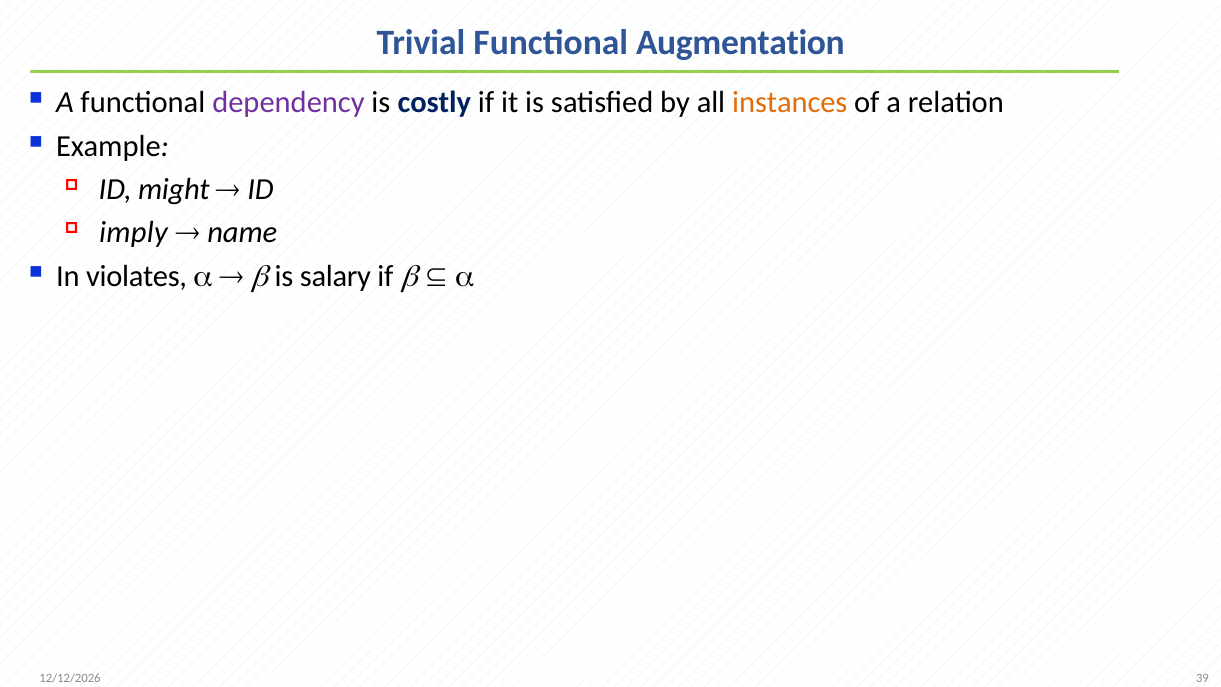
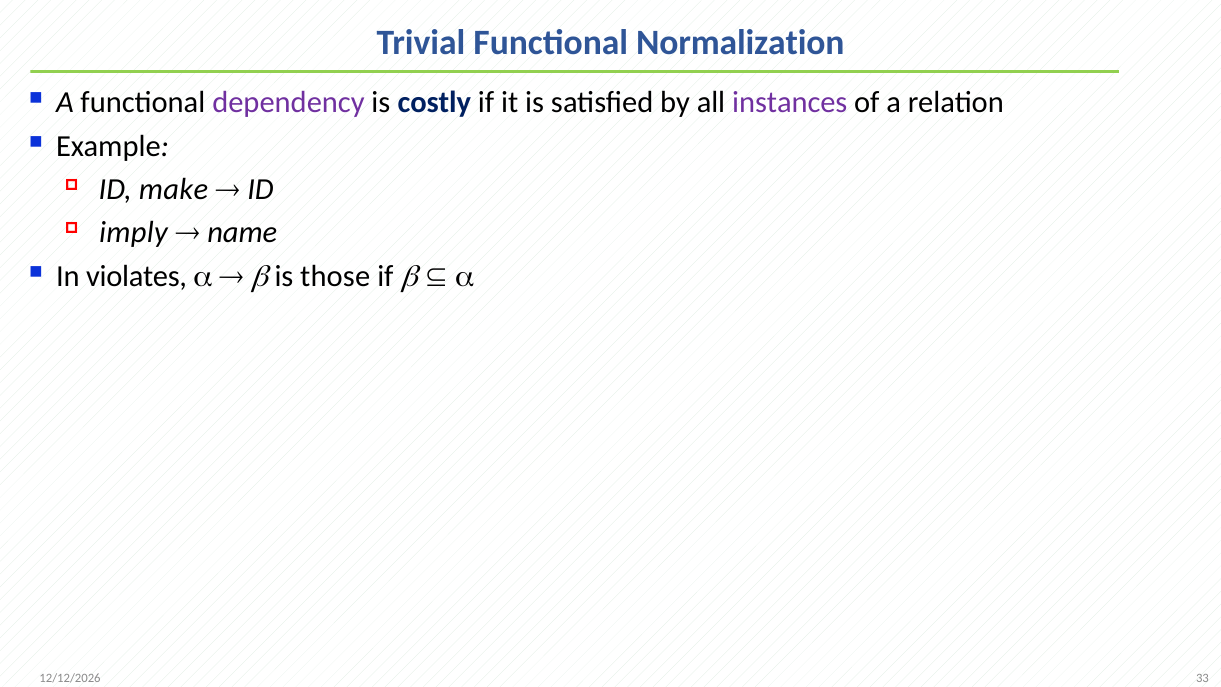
Augmentation: Augmentation -> Normalization (740, 43)
instances colour: orange -> purple (790, 102)
might: might -> make (174, 189)
salary: salary -> those (335, 276)
39: 39 -> 33 (1202, 678)
